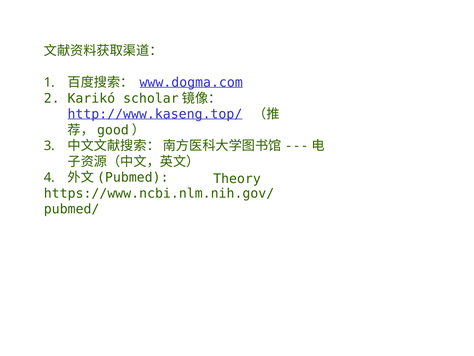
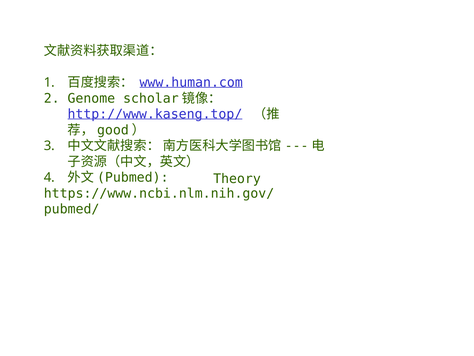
www.dogma.com: www.dogma.com -> www.human.com (191, 82)
Karikó: Karikó -> Genome (91, 98)
